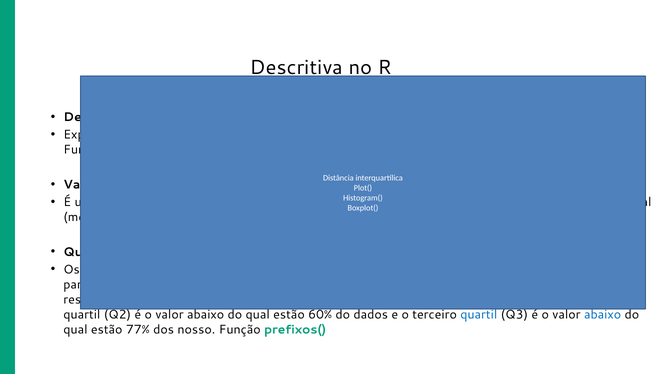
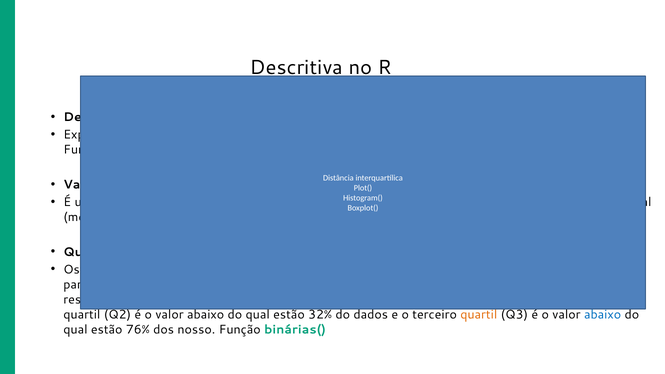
60%: 60% -> 32% (320, 314)
quartil colour: blue -> orange (479, 314)
77%: 77% -> 76% (138, 329)
prefixos(: prefixos( -> binárias( (295, 329)
